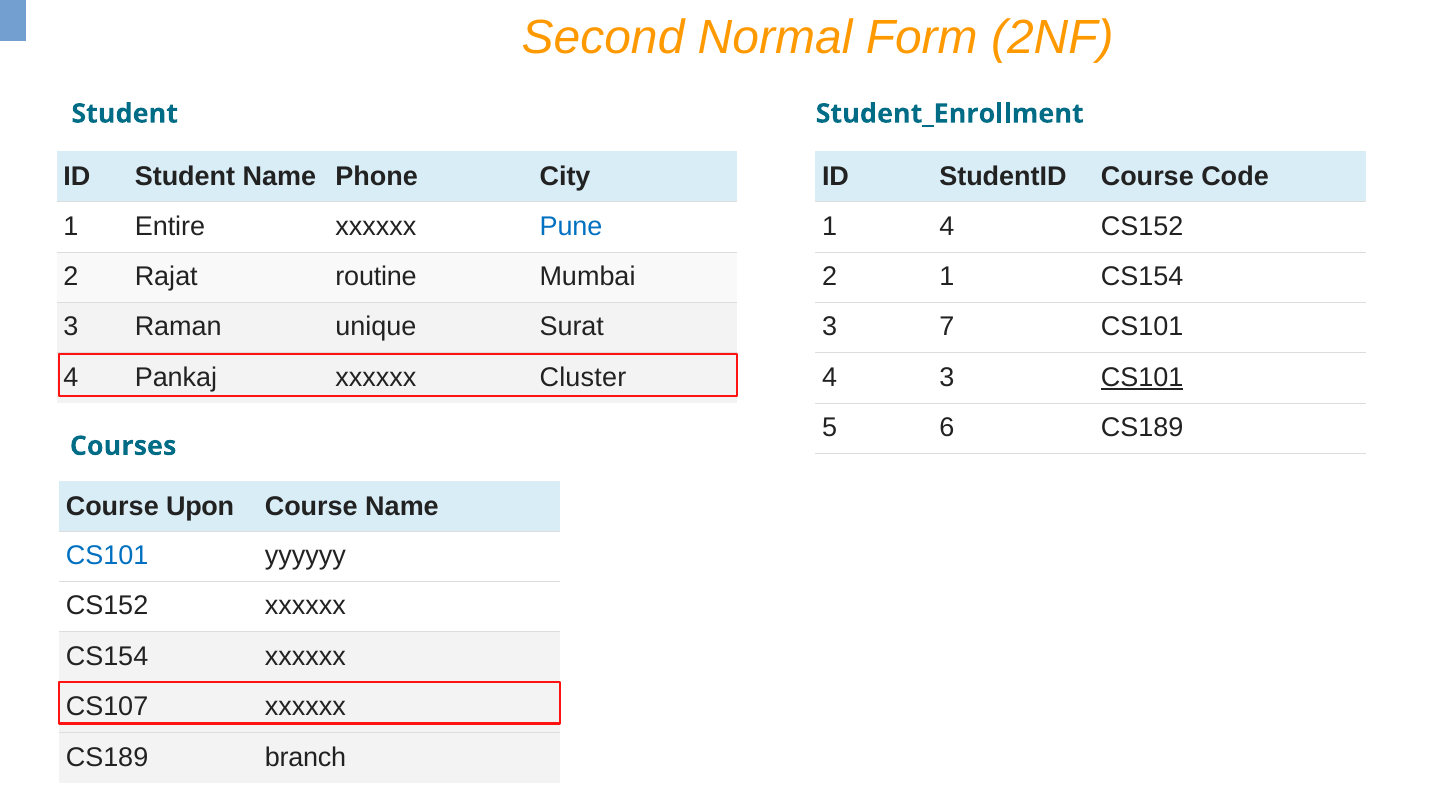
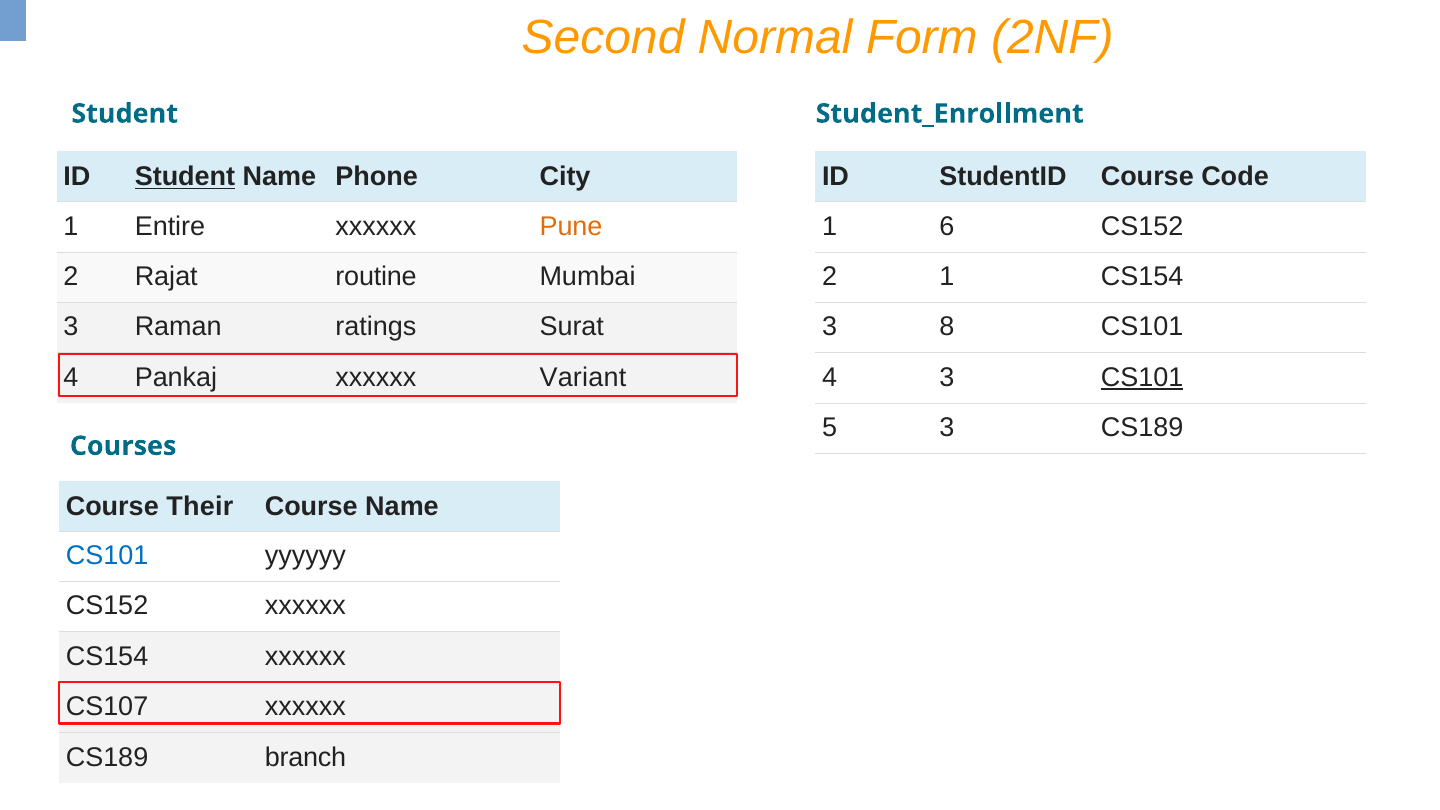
Student underline: none -> present (185, 177)
Pune colour: blue -> orange (571, 226)
1 4: 4 -> 6 (947, 226)
unique: unique -> ratings (376, 327)
7: 7 -> 8 (947, 327)
Cluster: Cluster -> Variant (583, 377)
5 6: 6 -> 3 (947, 428)
Upon: Upon -> Their (200, 506)
